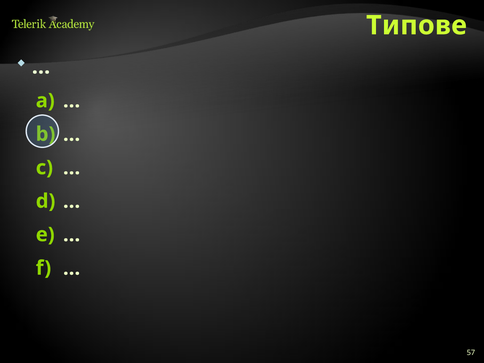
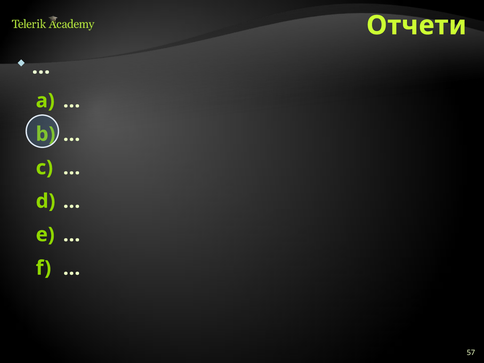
Типове: Типове -> Отчети (417, 25)
